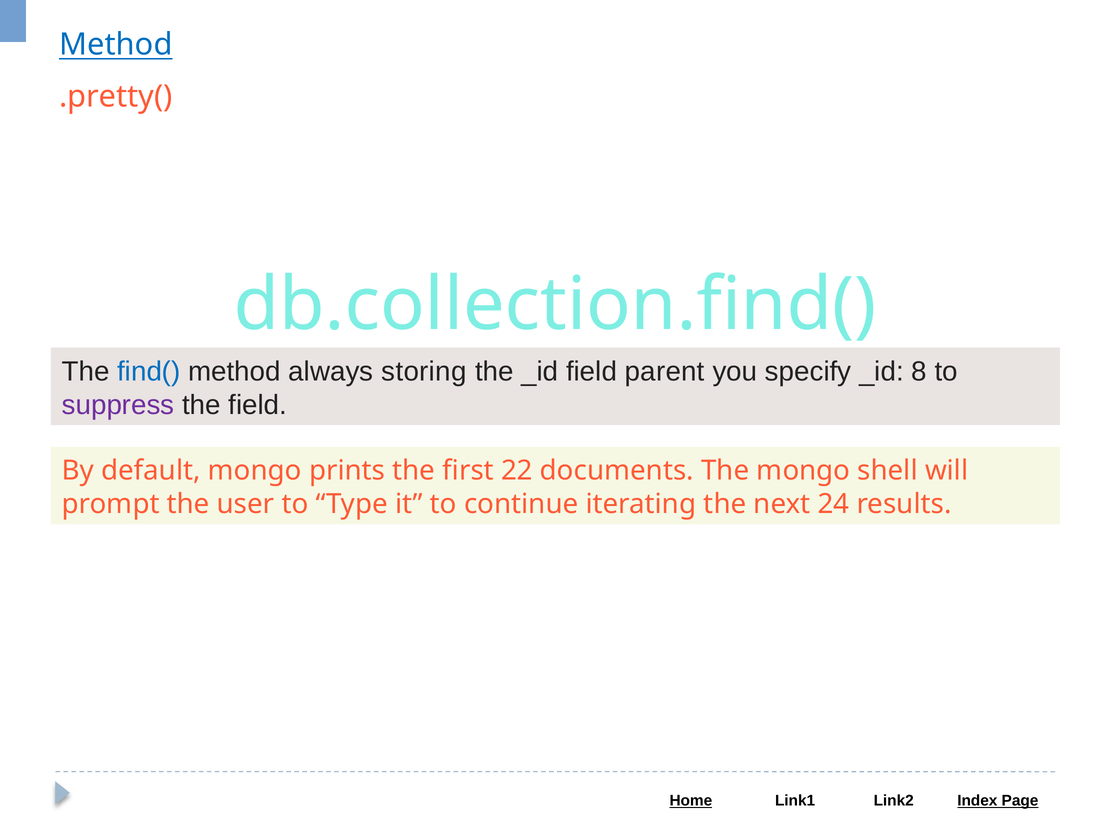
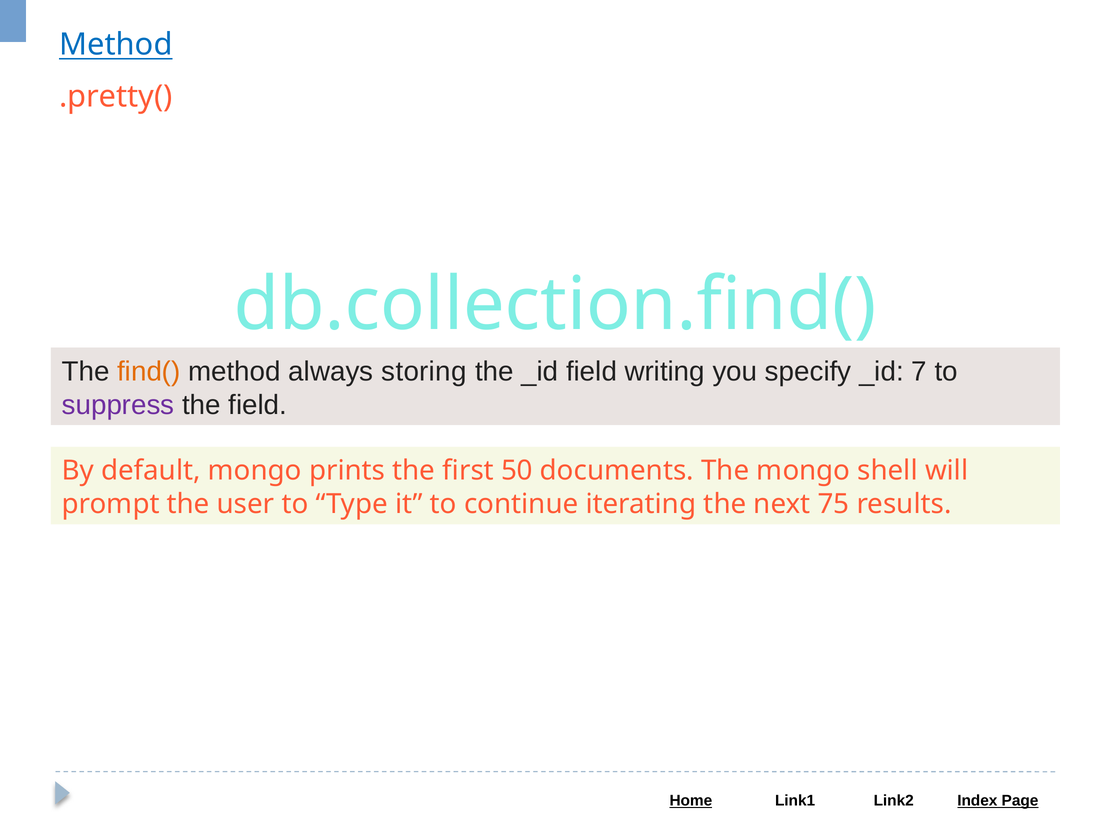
find( colour: blue -> orange (149, 372)
parent: parent -> writing (665, 372)
8: 8 -> 7 (919, 372)
22: 22 -> 50 (517, 471)
24: 24 -> 75 (834, 504)
